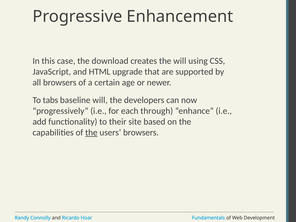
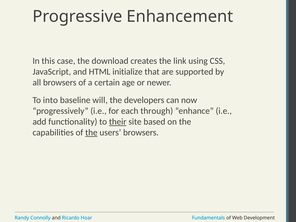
the will: will -> link (180, 61)
upgrade: upgrade -> initialize (127, 72)
tabs: tabs -> into (50, 100)
their underline: none -> present (118, 122)
